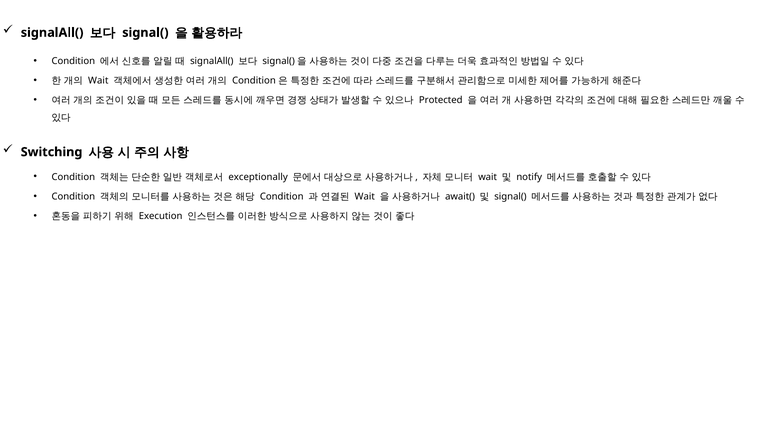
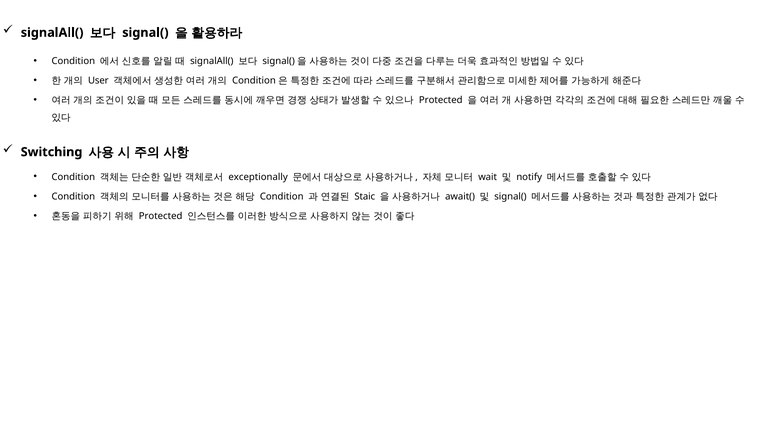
Wait: Wait -> User (98, 81)
Wait: Wait -> Staic (365, 197)
Execution: Execution -> Protected (161, 216)
